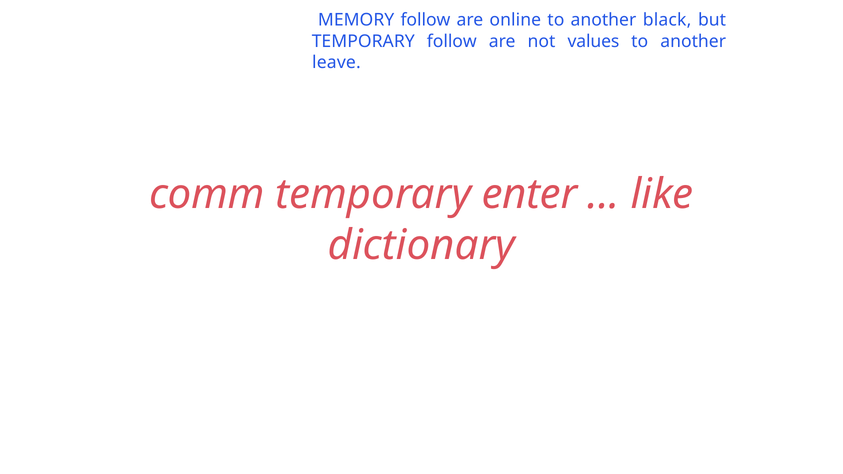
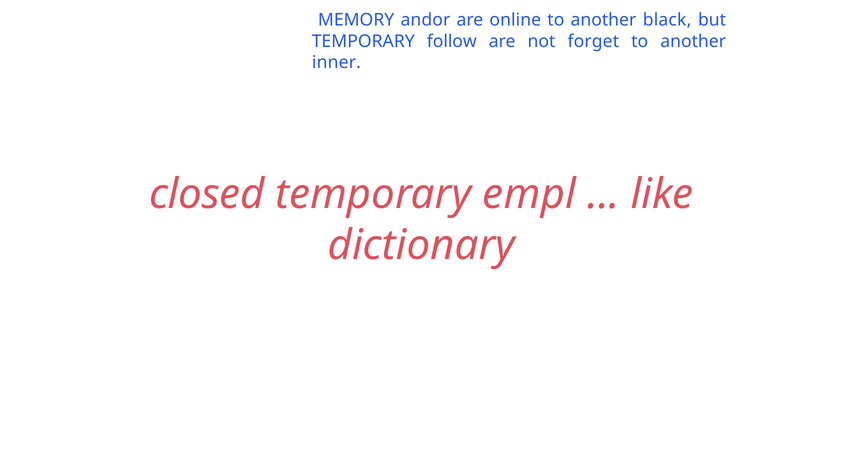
MEMORY follow: follow -> andor (425, 20)
values: values -> forget (593, 41)
leave: leave -> inner (336, 62)
comm: comm -> closed (207, 195)
enter: enter -> empl (529, 195)
